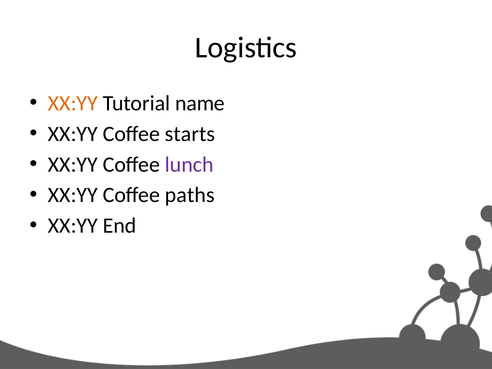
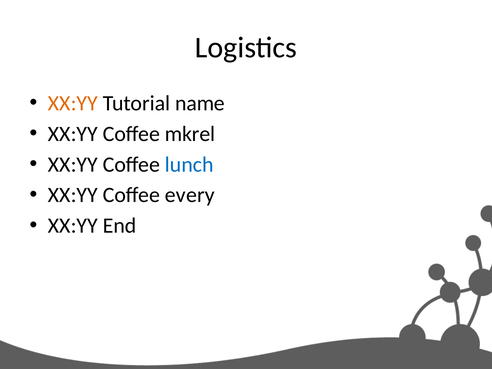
starts: starts -> mkrel (190, 134)
lunch colour: purple -> blue (189, 164)
paths: paths -> every (190, 195)
